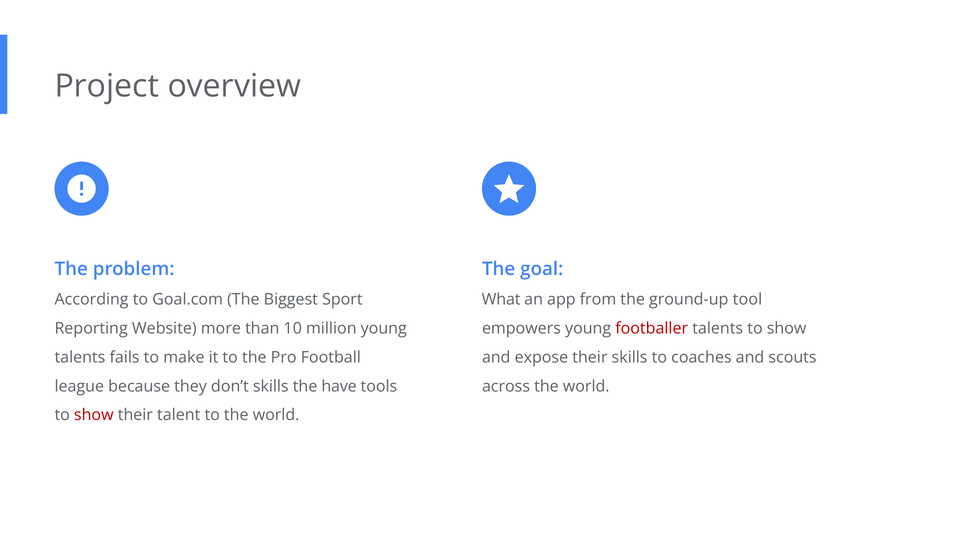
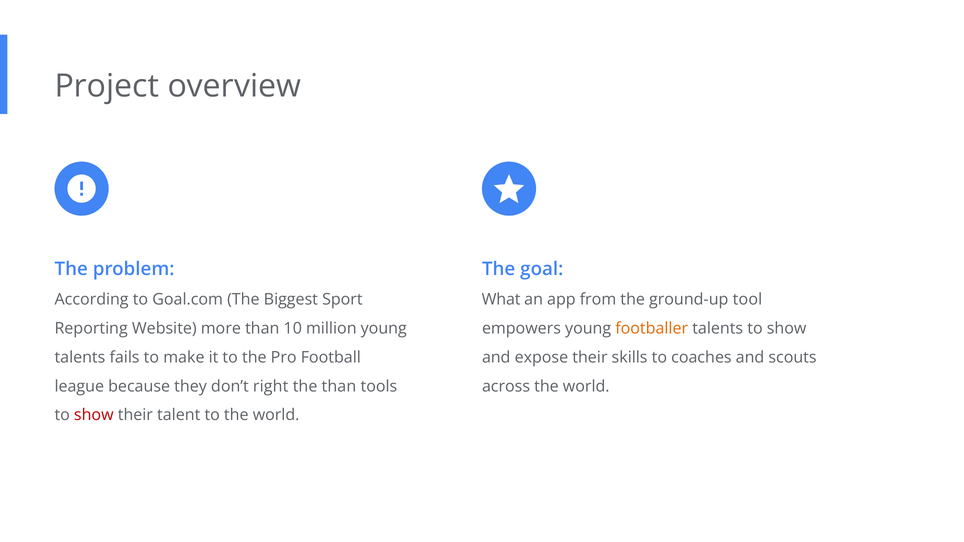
footballer colour: red -> orange (652, 329)
don’t skills: skills -> right (271, 386)
the have: have -> than (339, 386)
